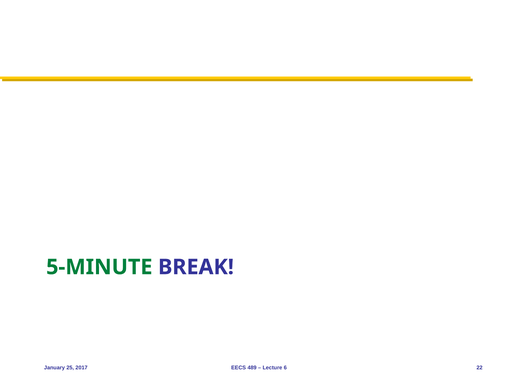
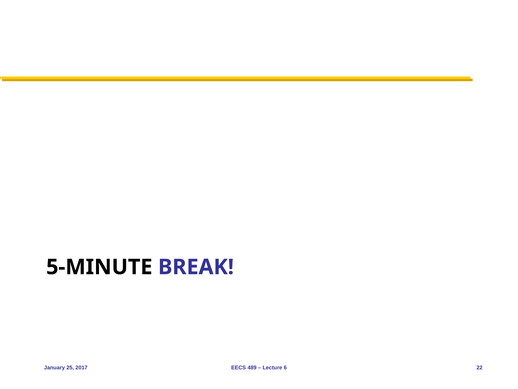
5-MINUTE colour: green -> black (99, 267)
